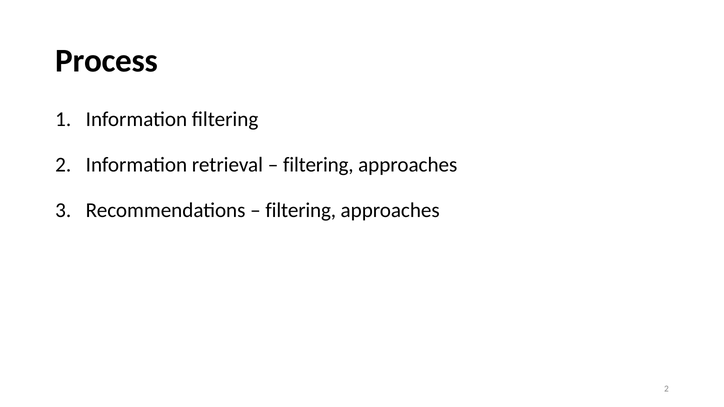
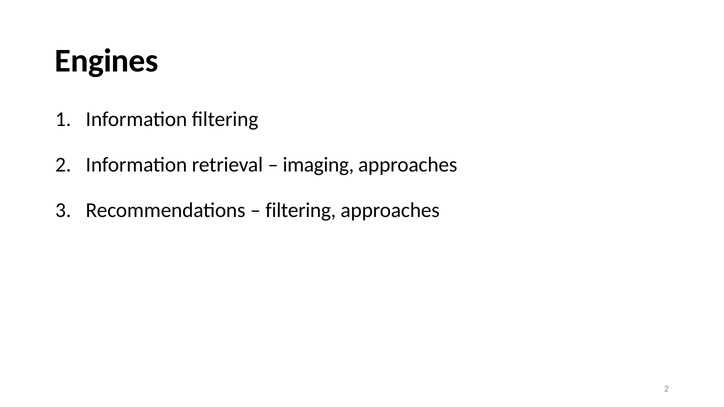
Process: Process -> Engines (107, 61)
filtering: filtering -> imaging (318, 165)
